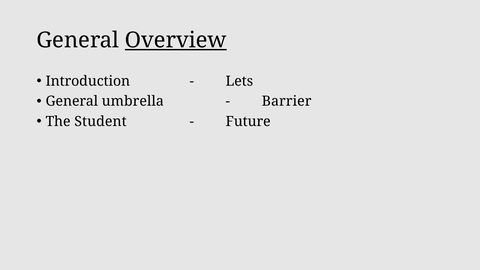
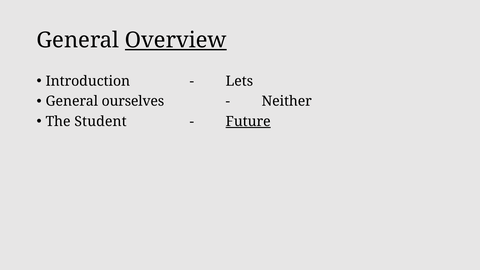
umbrella: umbrella -> ourselves (133, 101)
Barrier: Barrier -> Neither (287, 101)
Future underline: none -> present (248, 121)
